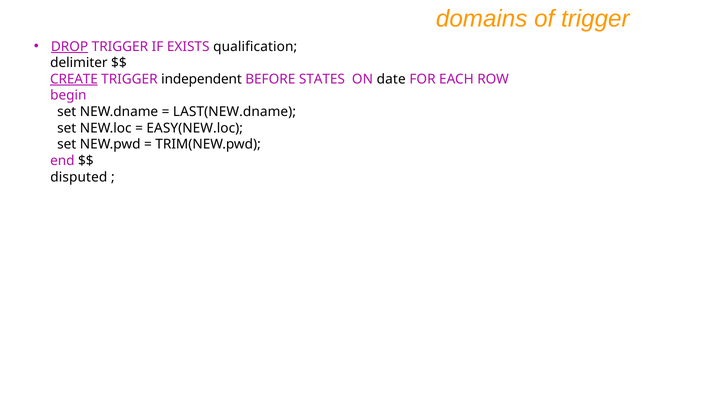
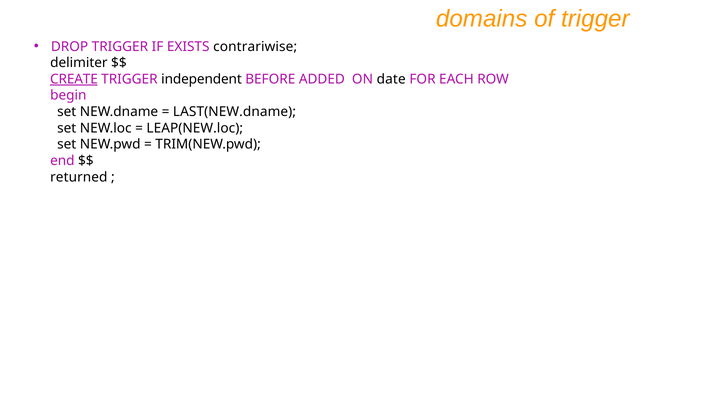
DROP underline: present -> none (70, 47)
qualification: qualification -> contrariwise (255, 47)
STATES: STATES -> ADDED (322, 79)
EASY(NEW.loc: EASY(NEW.loc -> LEAP(NEW.loc (195, 128)
disputed: disputed -> returned (79, 177)
